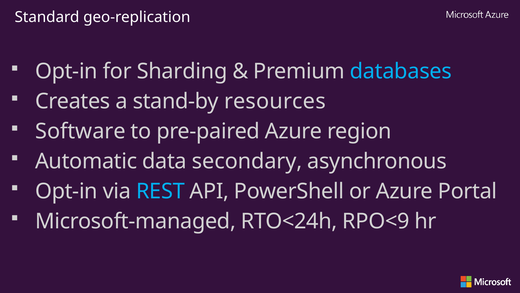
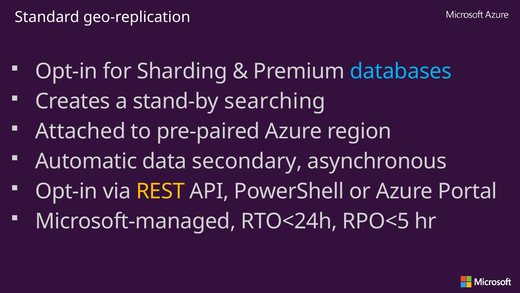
resources: resources -> searching (275, 101)
Software: Software -> Attached (80, 131)
REST colour: light blue -> yellow (160, 191)
RPO<9: RPO<9 -> RPO<5 (376, 221)
